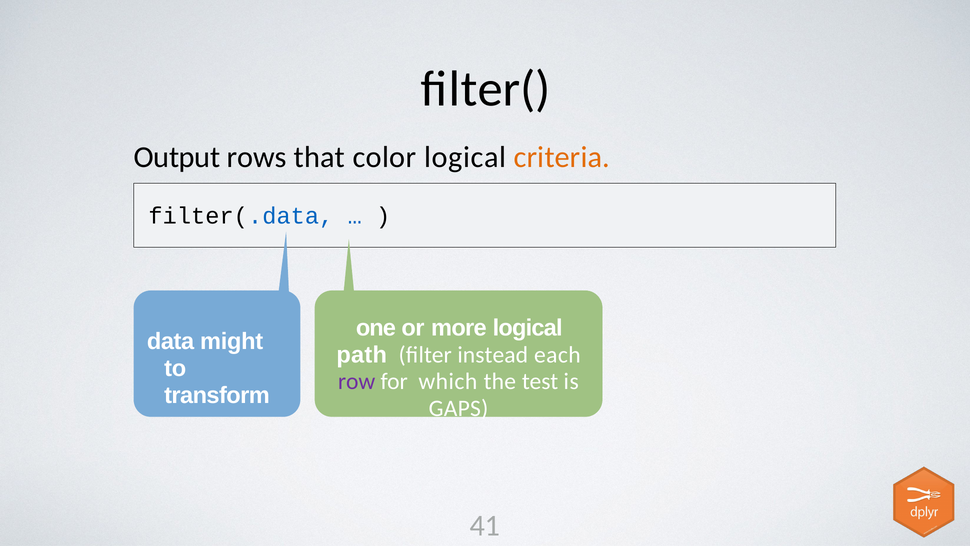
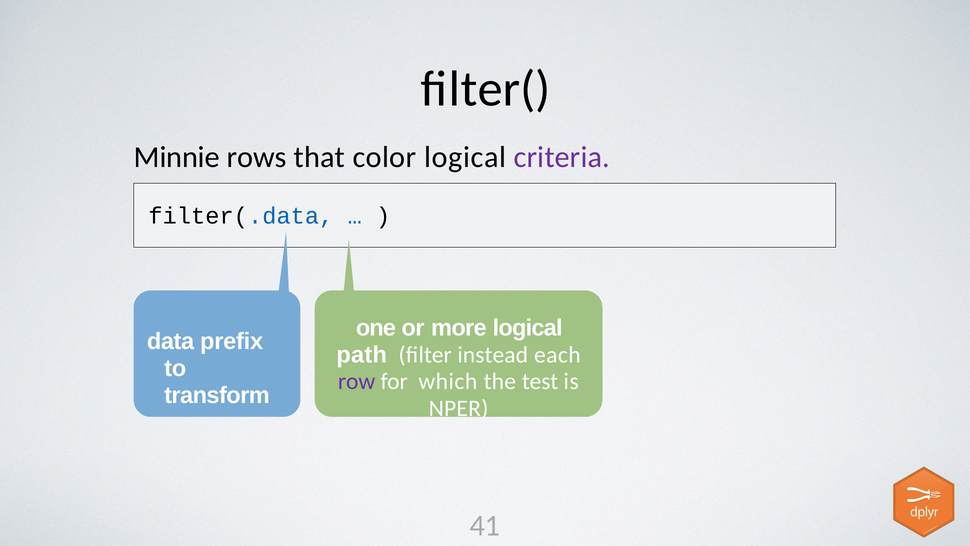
Output: Output -> Minnie (177, 157)
criteria colour: orange -> purple (562, 157)
might: might -> prefix (232, 341)
GAPS: GAPS -> NPER (459, 408)
